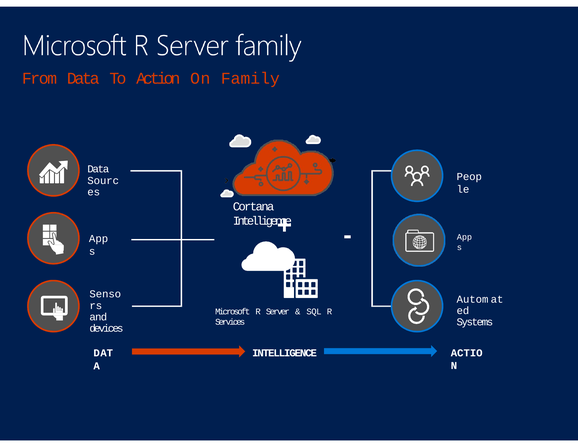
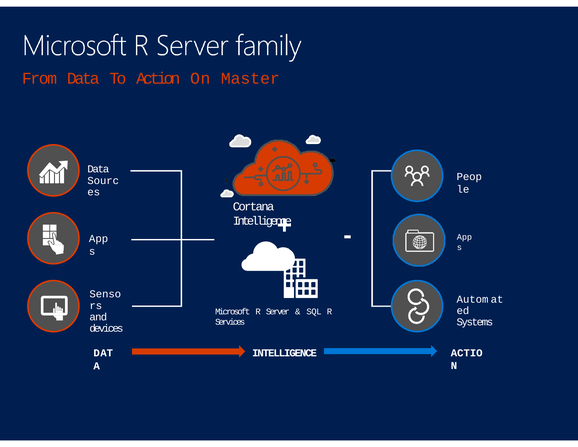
Family: Family -> Master (250, 78)
